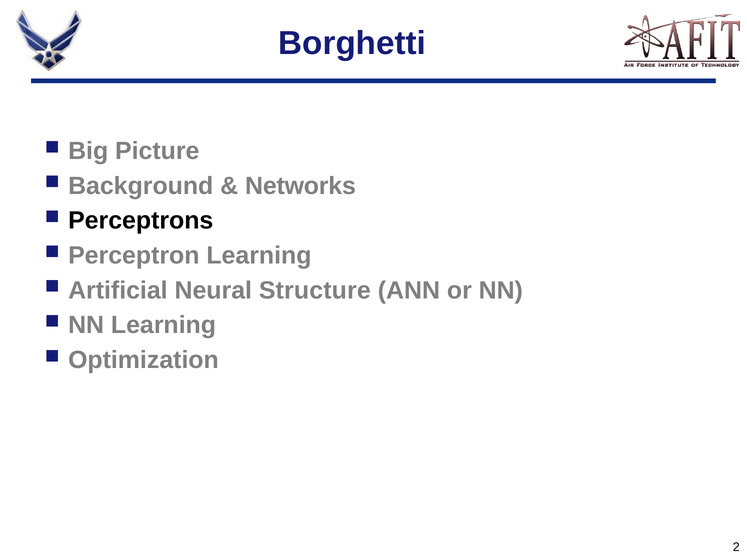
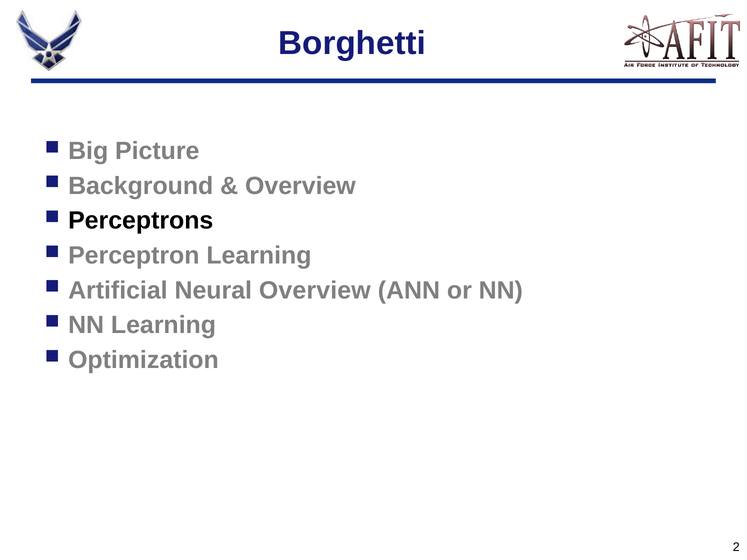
Networks: Networks -> Overview (300, 186)
Neural Structure: Structure -> Overview (315, 291)
